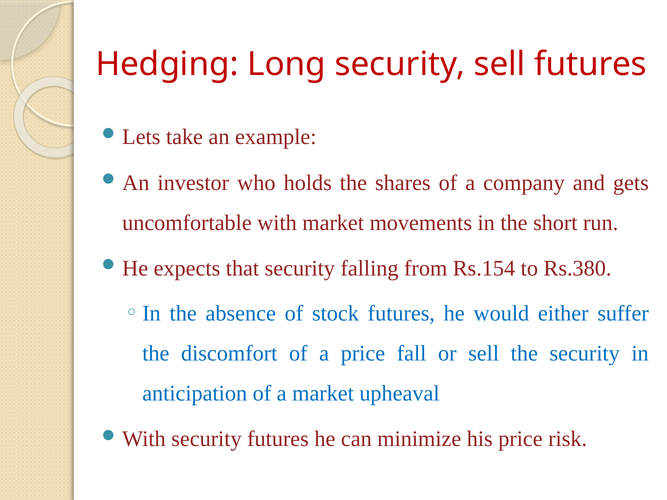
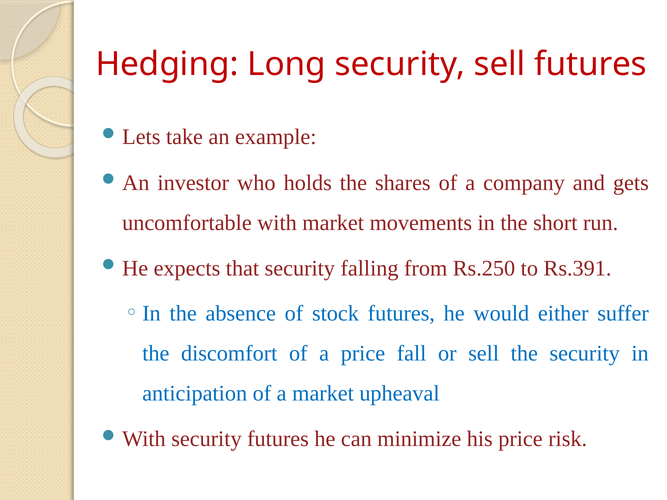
Rs.154: Rs.154 -> Rs.250 (484, 268)
Rs.380: Rs.380 -> Rs.391 (578, 268)
